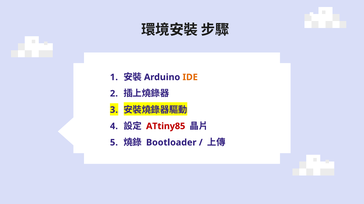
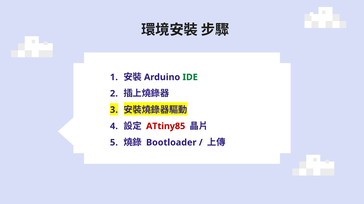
IDE colour: orange -> green (190, 77)
